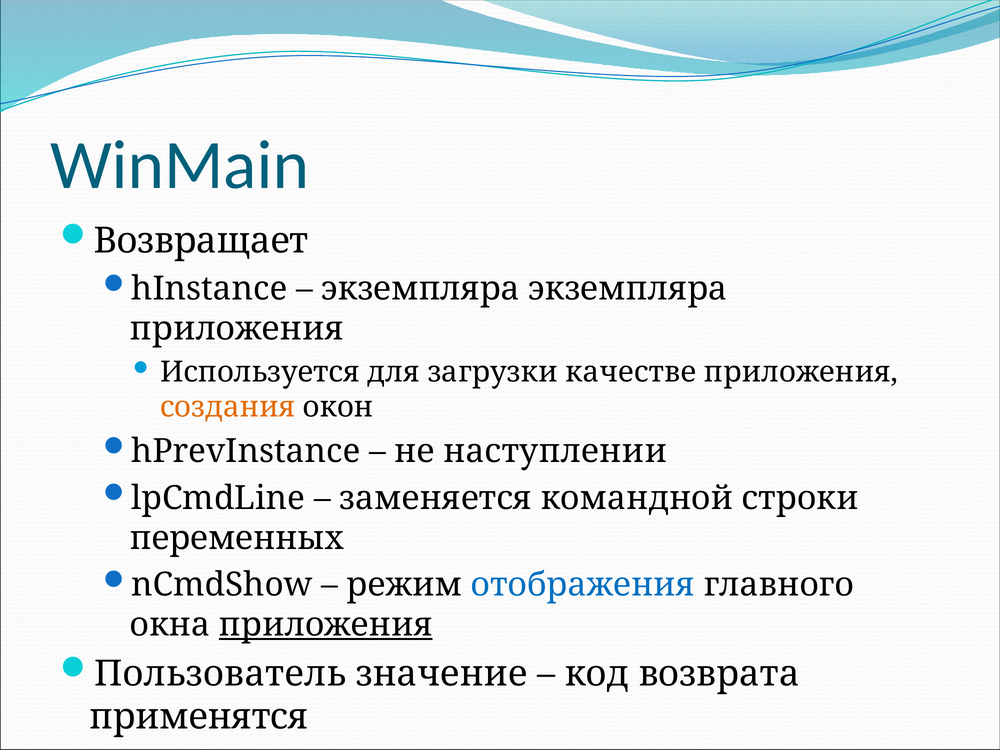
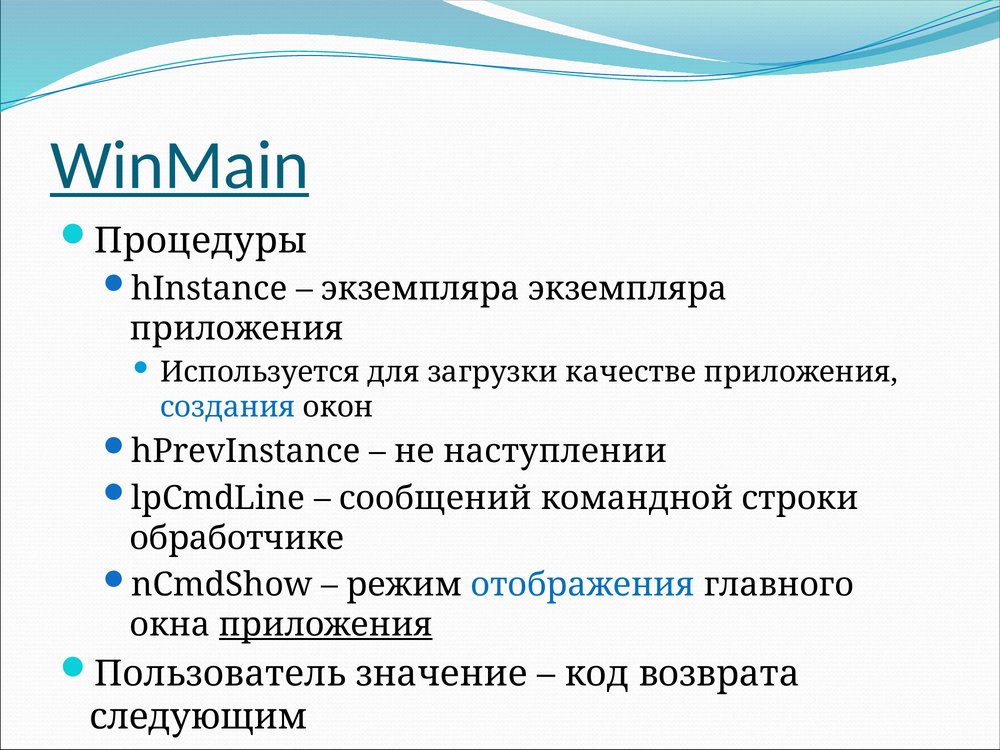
WinMain underline: none -> present (180, 165)
Возвращает: Возвращает -> Процедуры (201, 241)
создания colour: orange -> blue (228, 407)
заменяется: заменяется -> сообщений (436, 498)
переменных: переменных -> обработчике (237, 538)
применятся: применятся -> следующим (199, 717)
